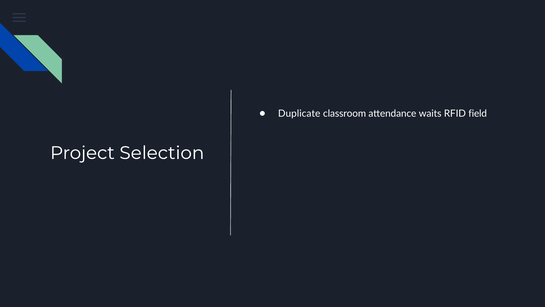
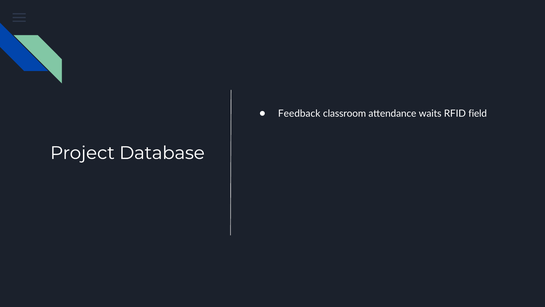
Duplicate: Duplicate -> Feedback (299, 113)
Selection: Selection -> Database (162, 153)
